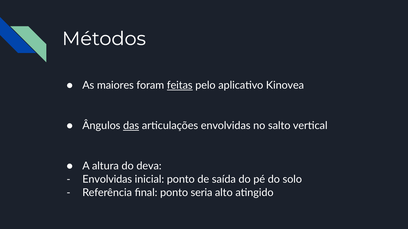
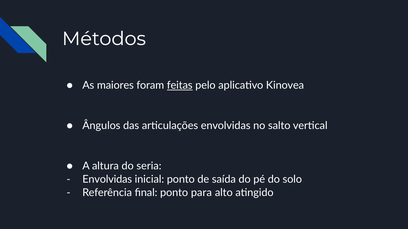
das underline: present -> none (131, 126)
deva: deva -> seria (149, 166)
seria: seria -> para (201, 193)
